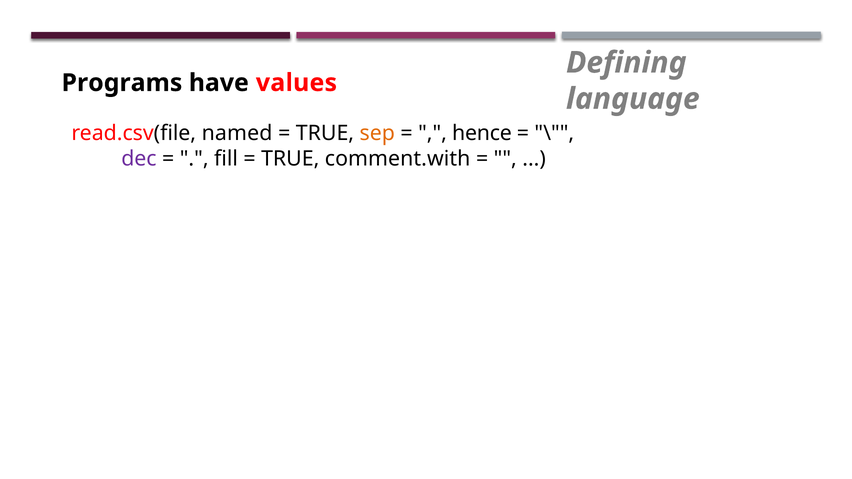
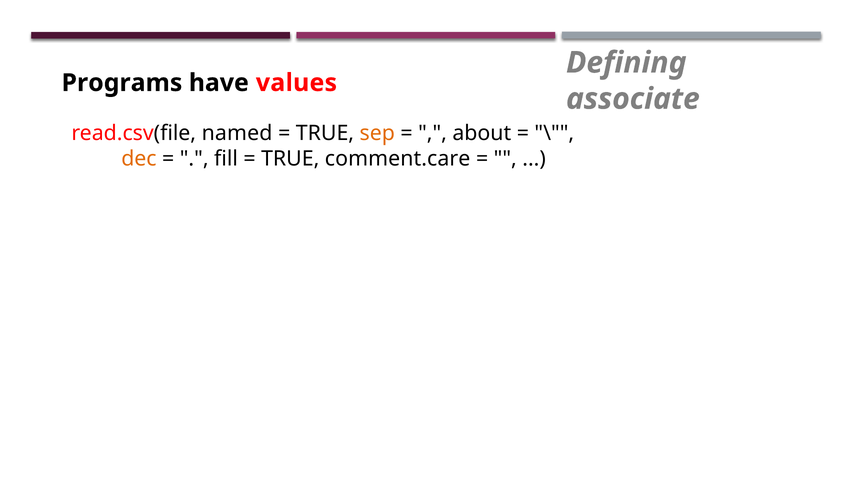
language: language -> associate (633, 99)
hence: hence -> about (482, 133)
dec colour: purple -> orange (139, 159)
comment.with: comment.with -> comment.care (398, 159)
